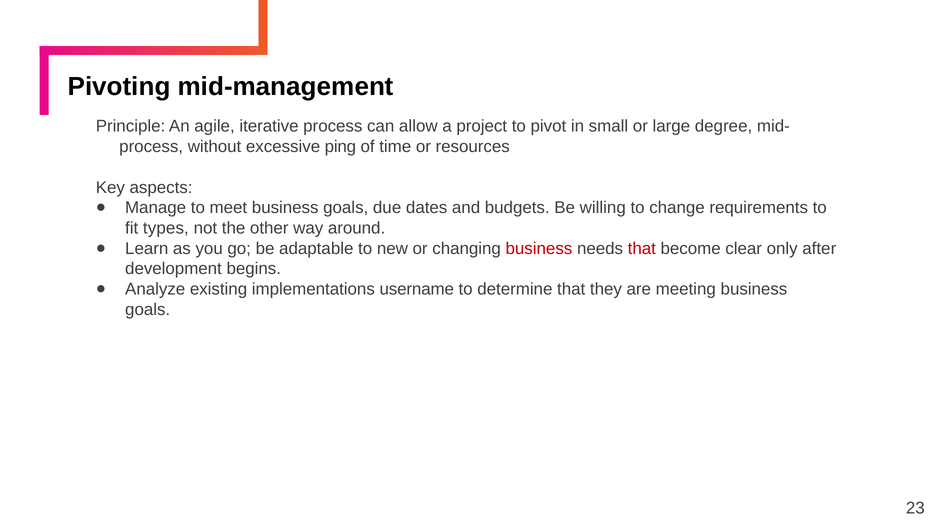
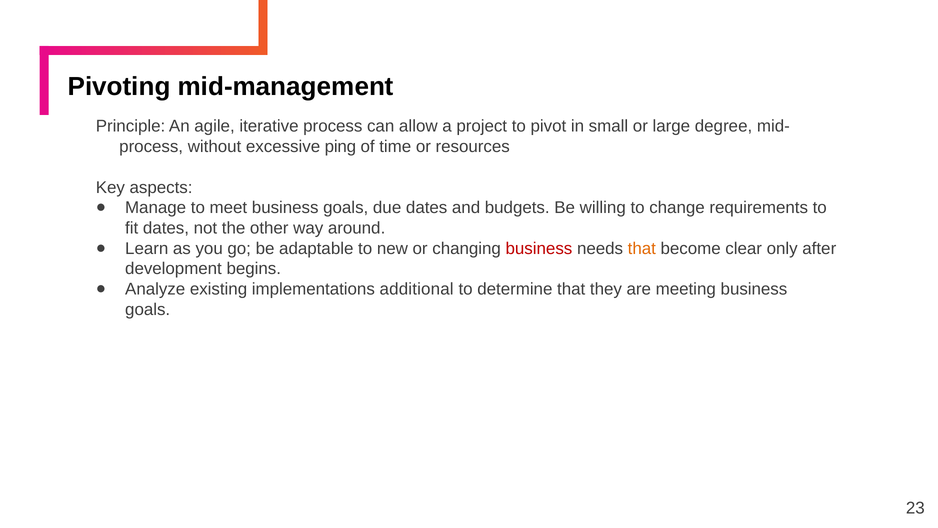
fit types: types -> dates (166, 228)
that colour: red -> orange (642, 248)
username: username -> additional (417, 289)
